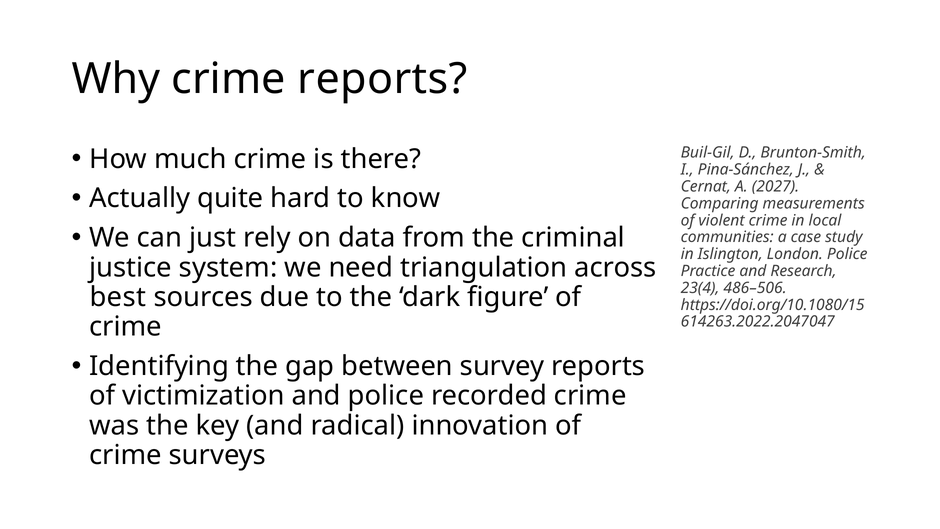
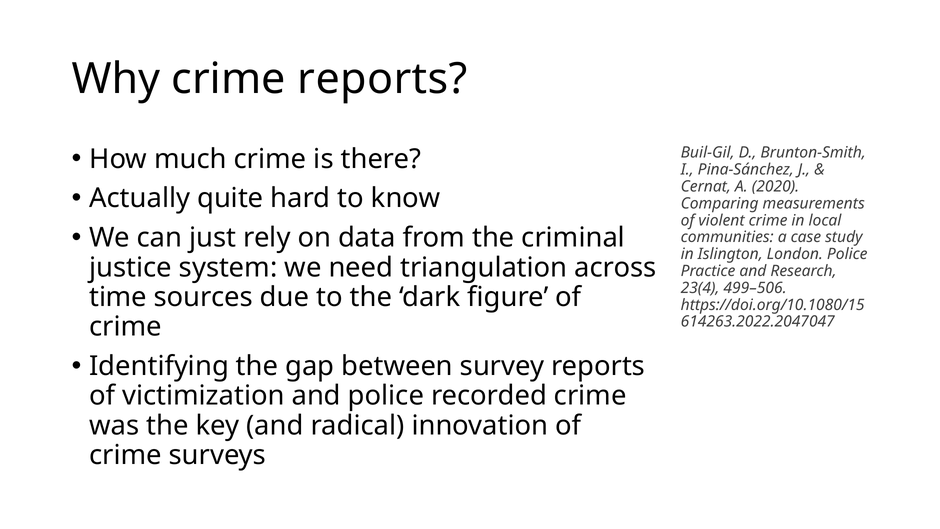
2027: 2027 -> 2020 (776, 186)
486–506: 486–506 -> 499–506 (755, 288)
best: best -> time (118, 297)
